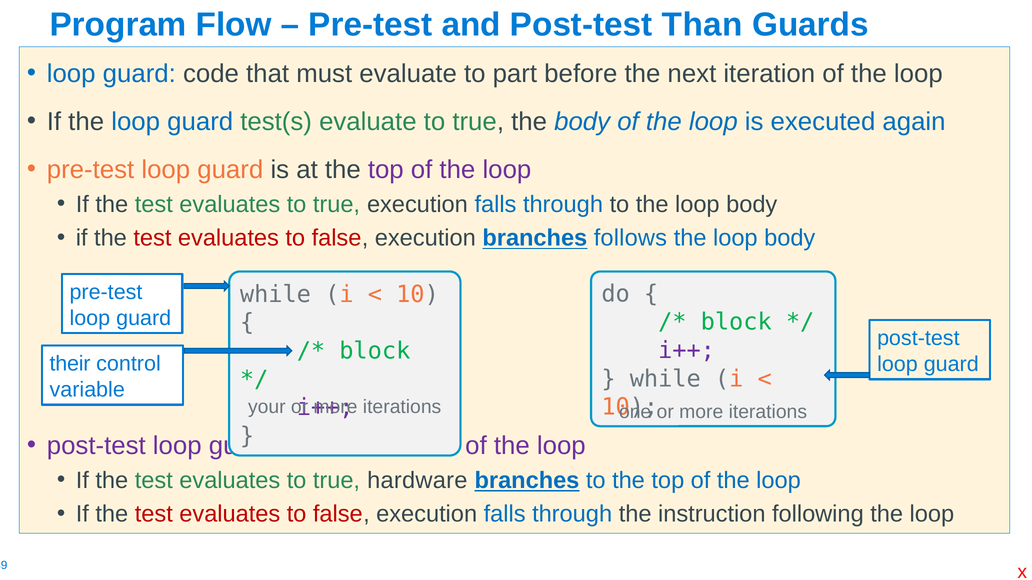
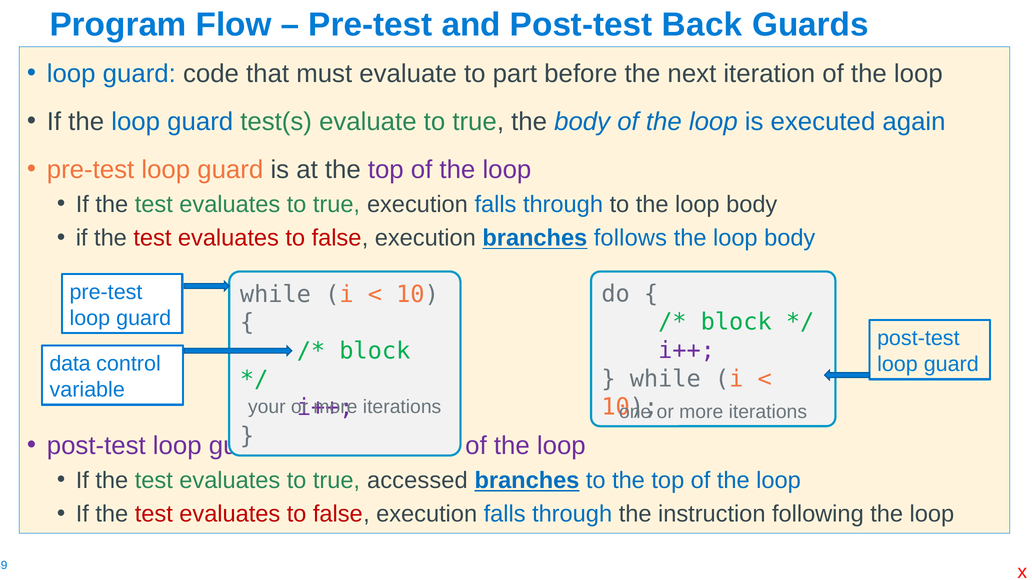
Than: Than -> Back (702, 25)
their: their -> data (70, 364)
hardware: hardware -> accessed (417, 481)
